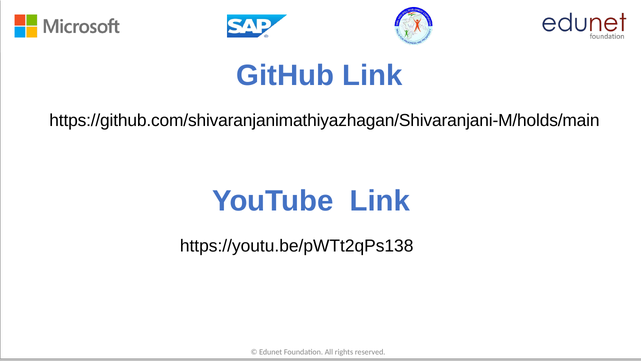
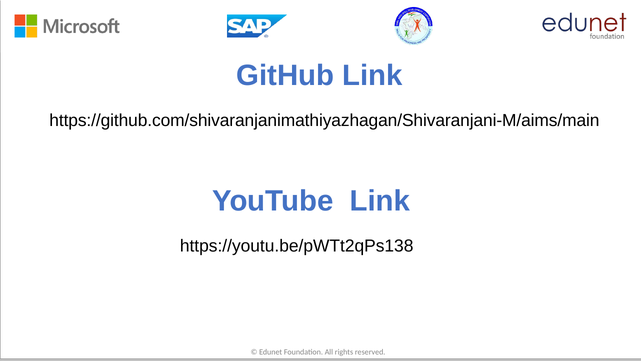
https://github.com/shivaranjanimathiyazhagan/Shivaranjani-M/holds/main: https://github.com/shivaranjanimathiyazhagan/Shivaranjani-M/holds/main -> https://github.com/shivaranjanimathiyazhagan/Shivaranjani-M/aims/main (324, 120)
